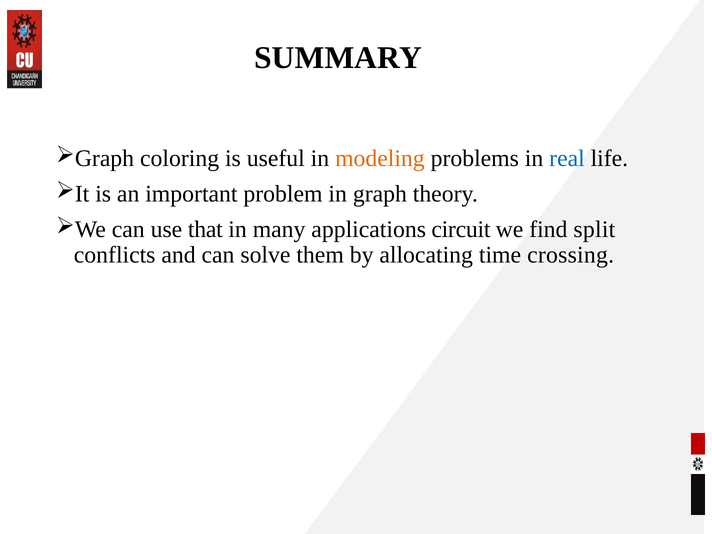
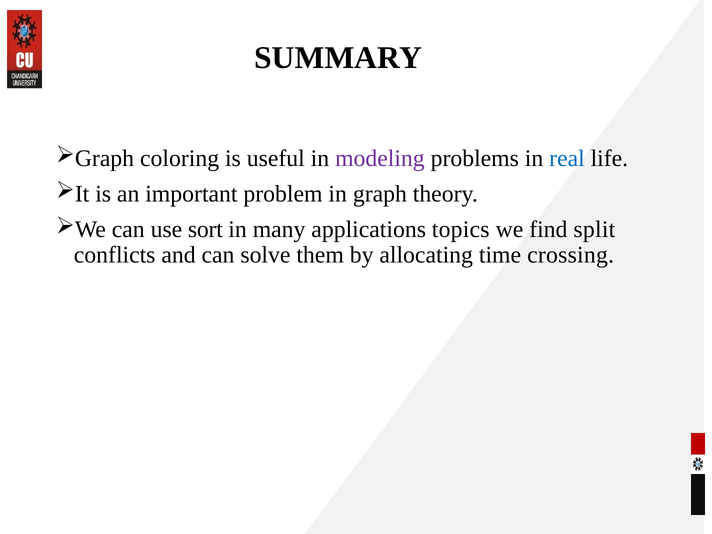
modeling colour: orange -> purple (380, 158)
that: that -> sort (205, 229)
circuit: circuit -> topics (461, 229)
